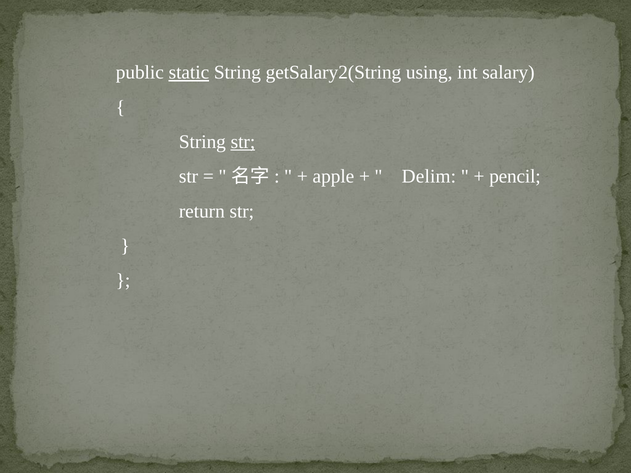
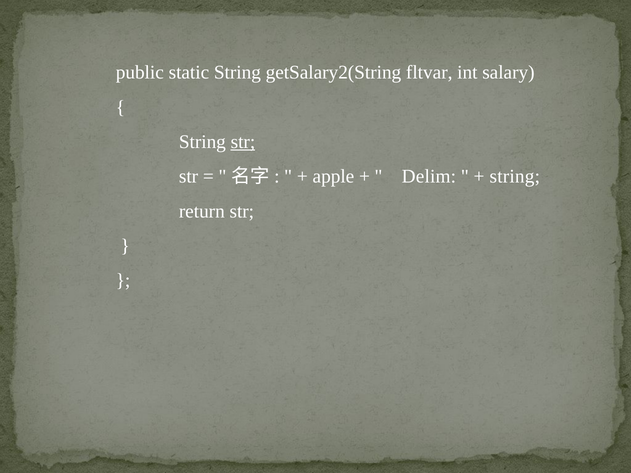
static underline: present -> none (189, 73)
using: using -> fltvar (429, 73)
pencil: pencil -> string (515, 177)
